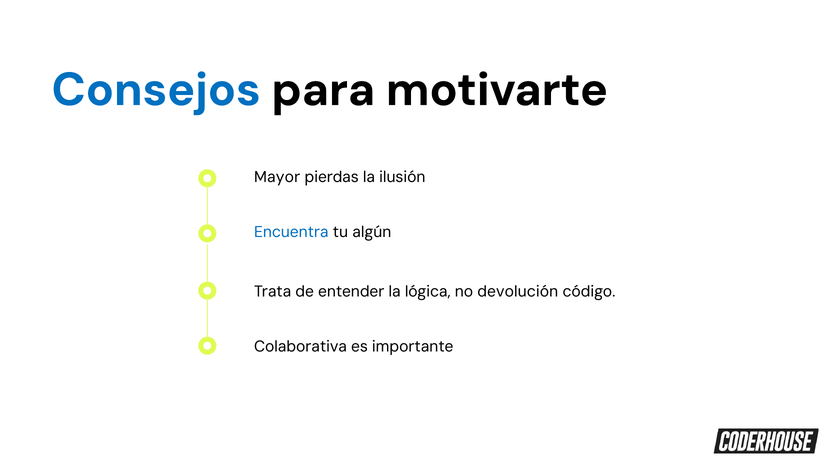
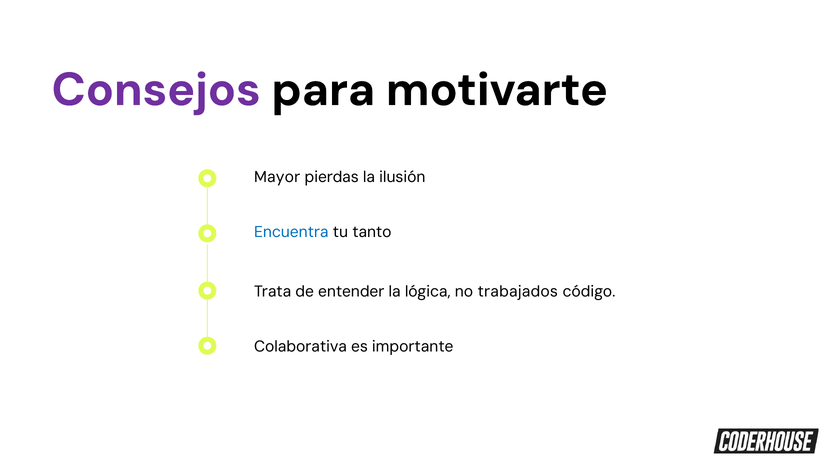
Consejos colour: blue -> purple (156, 90)
algún: algún -> tanto (372, 232)
devolución: devolución -> trabajados (518, 291)
